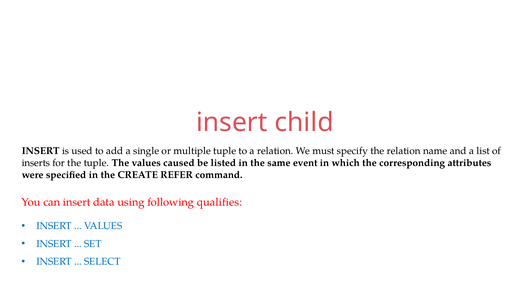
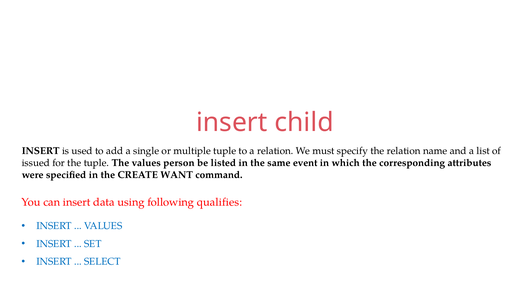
inserts: inserts -> issued (36, 163)
caused: caused -> person (179, 163)
REFER: REFER -> WANT (177, 175)
